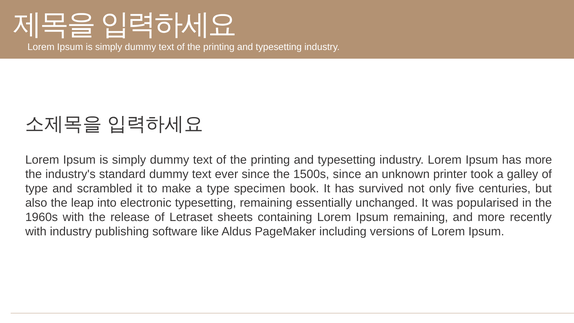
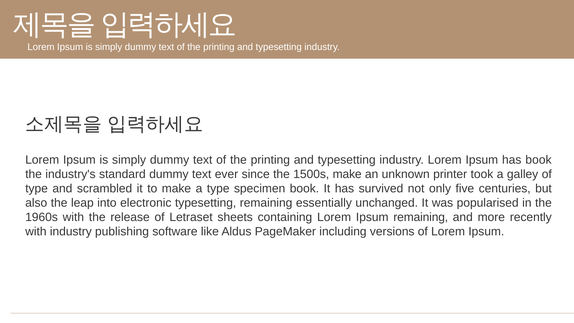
has more: more -> book (538, 160)
1500s since: since -> make (347, 174)
